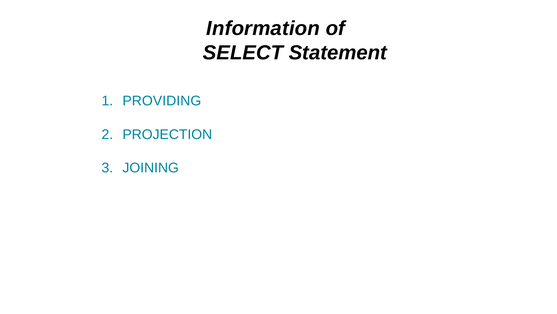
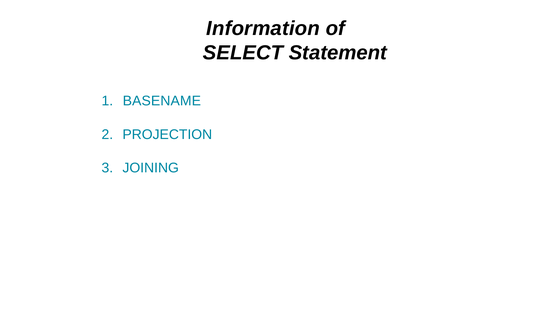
PROVIDING: PROVIDING -> BASENAME (162, 101)
